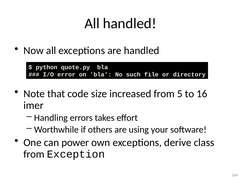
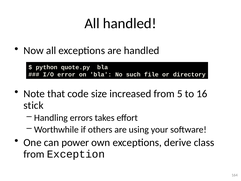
imer: imer -> stick (33, 105)
